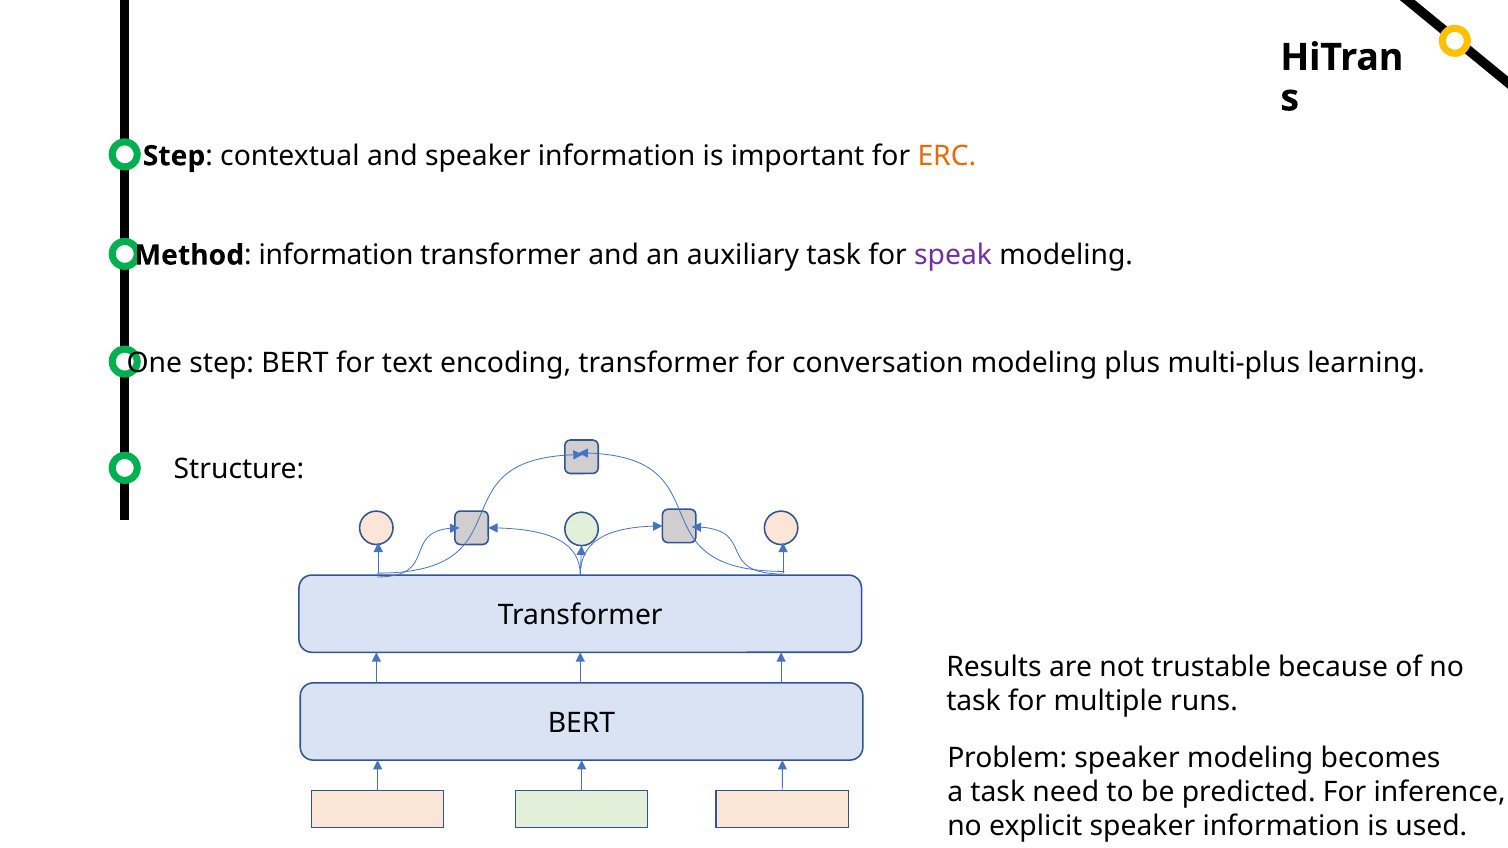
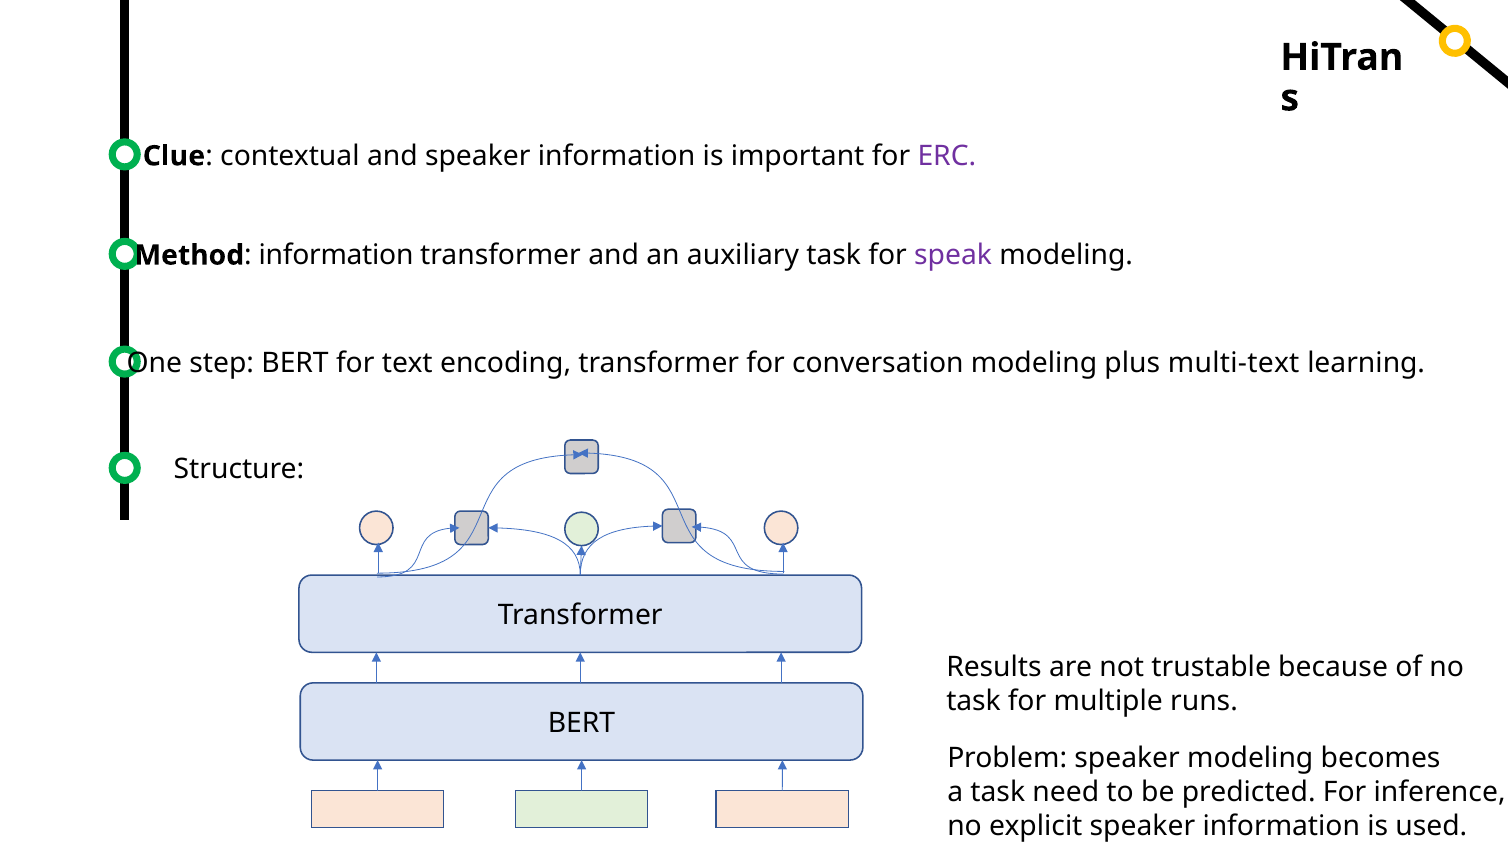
Step: Step -> Clue (174, 156)
ERC colour: orange -> purple (947, 156)
multi-plus: multi-plus -> multi-text (1234, 363)
